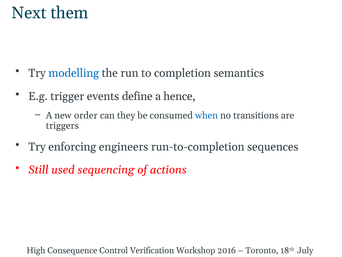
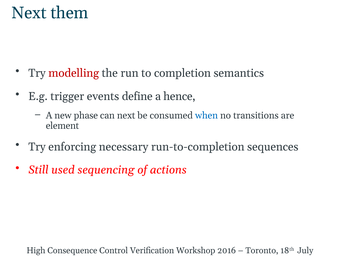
modelling colour: blue -> red (74, 73)
order: order -> phase (86, 115)
can they: they -> next (126, 115)
triggers: triggers -> element (62, 126)
engineers: engineers -> necessary (124, 146)
